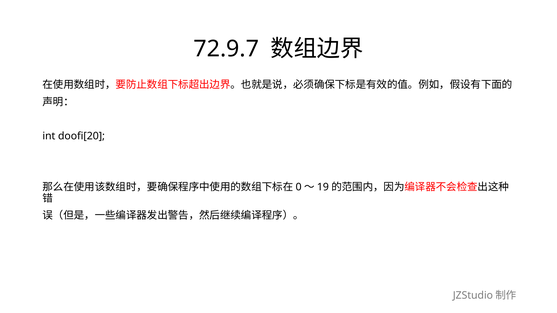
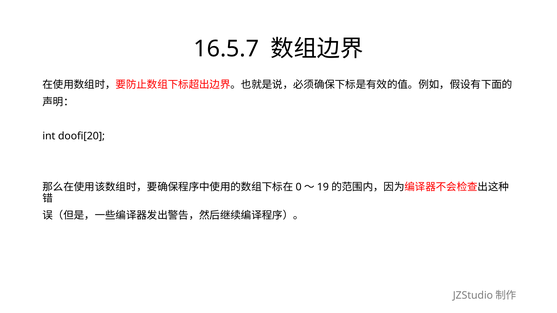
72.9.7: 72.9.7 -> 16.5.7 (226, 49)
